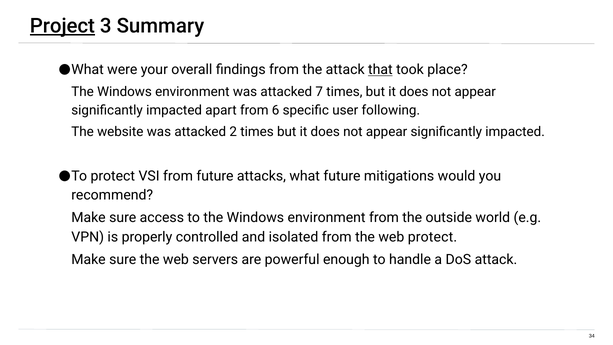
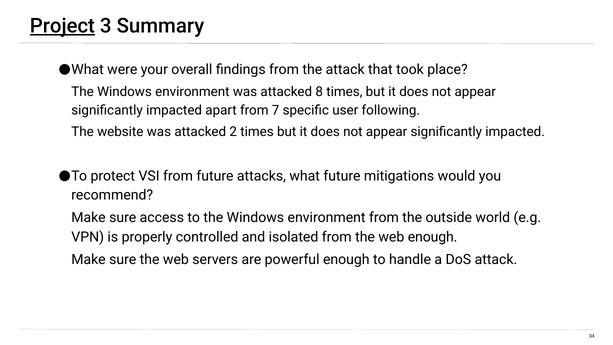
that underline: present -> none (380, 70)
7: 7 -> 8 (319, 92)
6: 6 -> 7 (276, 110)
web protect: protect -> enough (433, 237)
